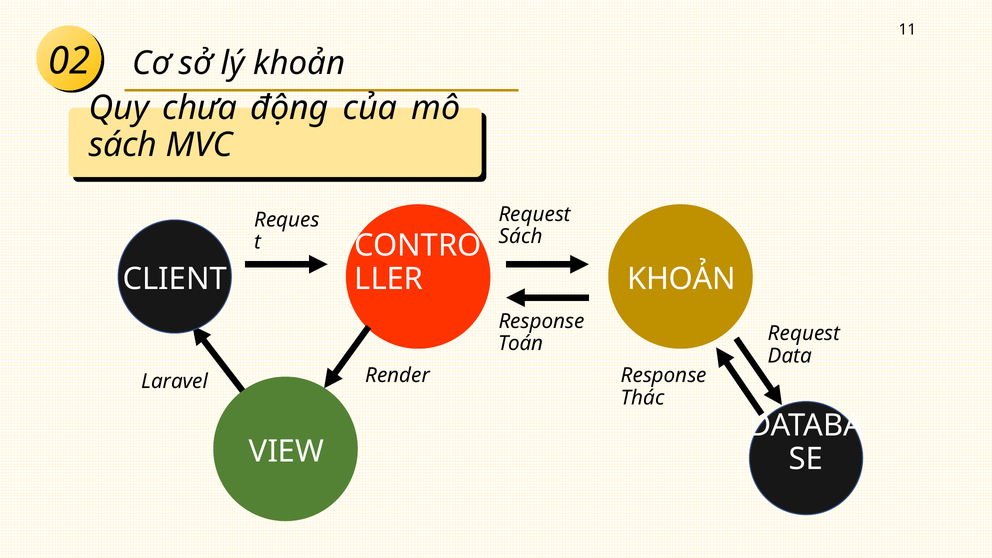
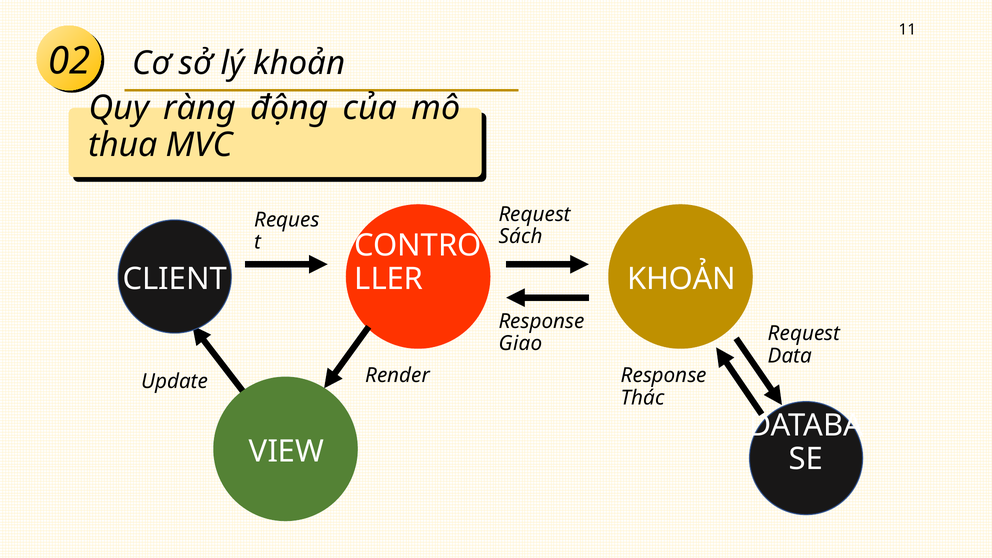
chưa: chưa -> ràng (200, 108)
sách: sách -> thua (123, 145)
Toán: Toán -> Giao (521, 344)
Laravel: Laravel -> Update (175, 381)
